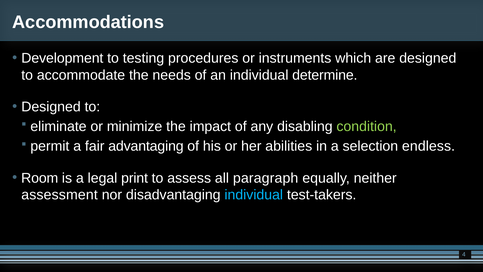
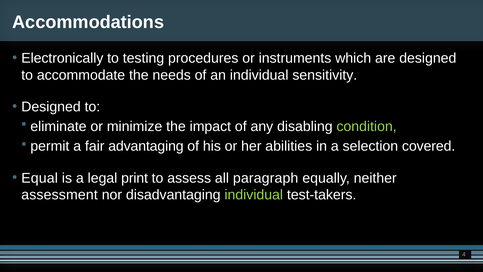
Development: Development -> Electronically (62, 58)
determine: determine -> sensitivity (325, 75)
endless: endless -> covered (429, 146)
Room: Room -> Equal (40, 178)
individual colour: light blue -> light green (254, 195)
